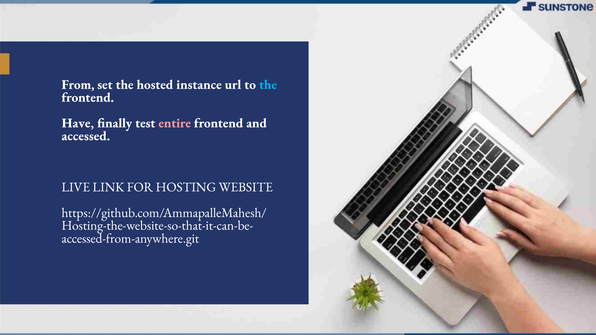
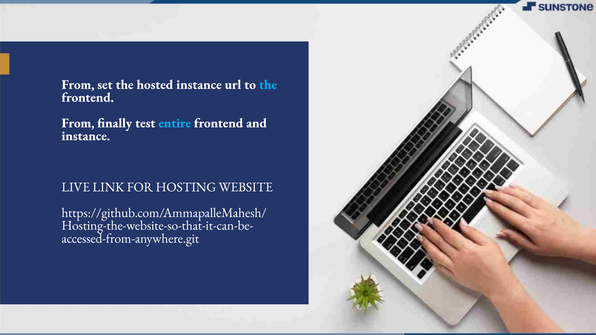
Have: Have -> From (78, 123)
entire colour: pink -> light blue (175, 123)
accessed: accessed -> instance (86, 136)
